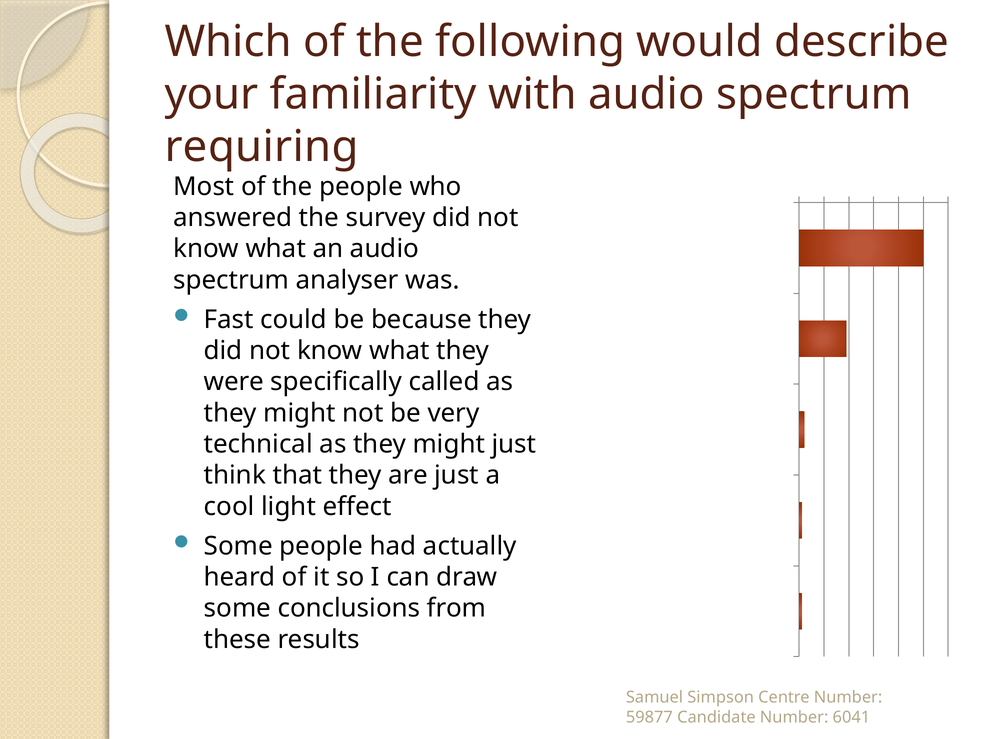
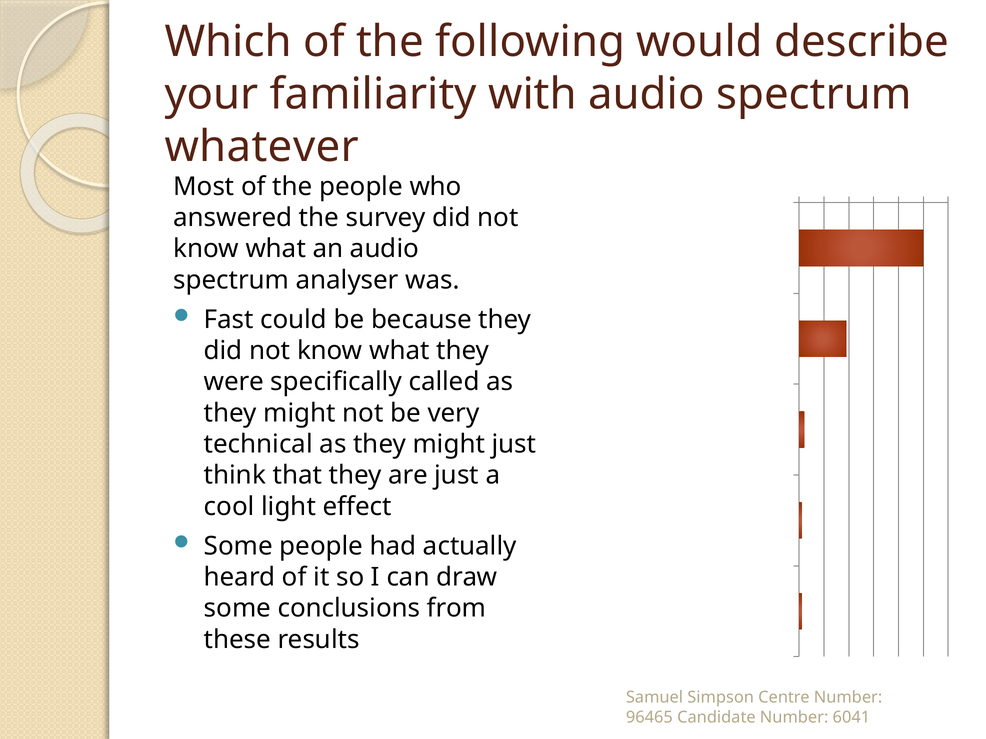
requiring: requiring -> whatever (262, 147)
59877: 59877 -> 96465 (649, 718)
